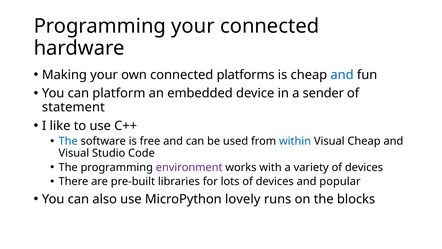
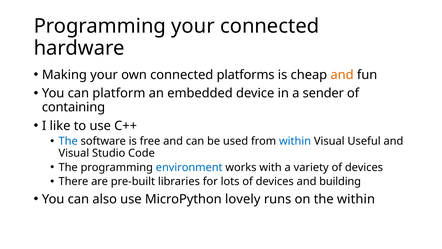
and colour: blue -> orange (342, 75)
statement: statement -> containing (74, 107)
Visual Cheap: Cheap -> Useful (364, 141)
environment colour: purple -> blue (189, 167)
popular: popular -> building (340, 181)
the blocks: blocks -> within (356, 199)
